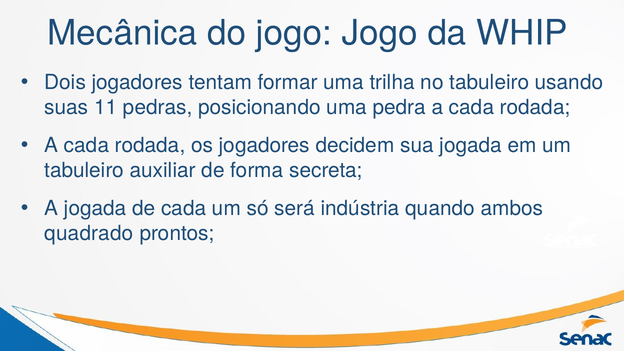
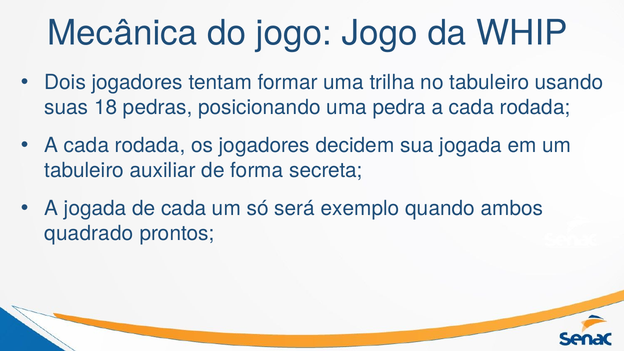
11: 11 -> 18 (106, 107)
indústria: indústria -> exemplo (360, 208)
